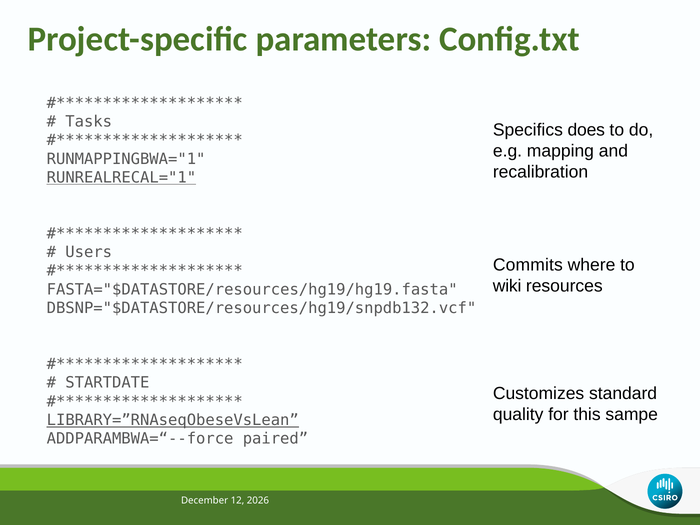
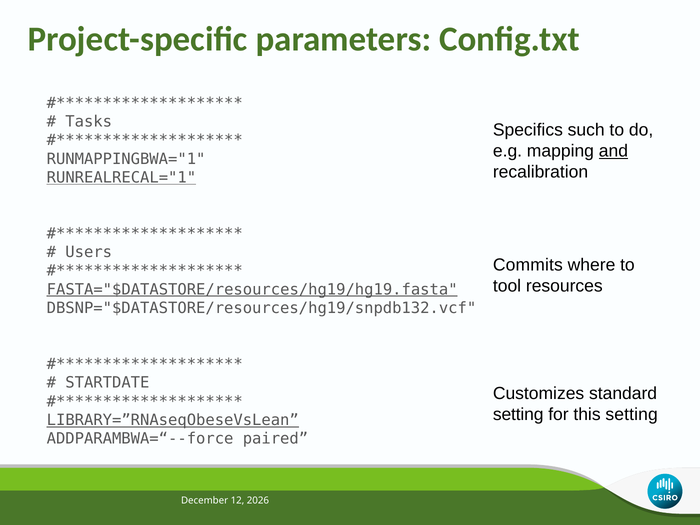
does: does -> such (586, 130)
and underline: none -> present (613, 151)
wiki: wiki -> tool (507, 286)
FASTA="$DATASTORE/resources/hg19/hg19.fasta underline: none -> present (252, 290)
quality: quality -> setting (518, 414)
this sampe: sampe -> setting (632, 414)
